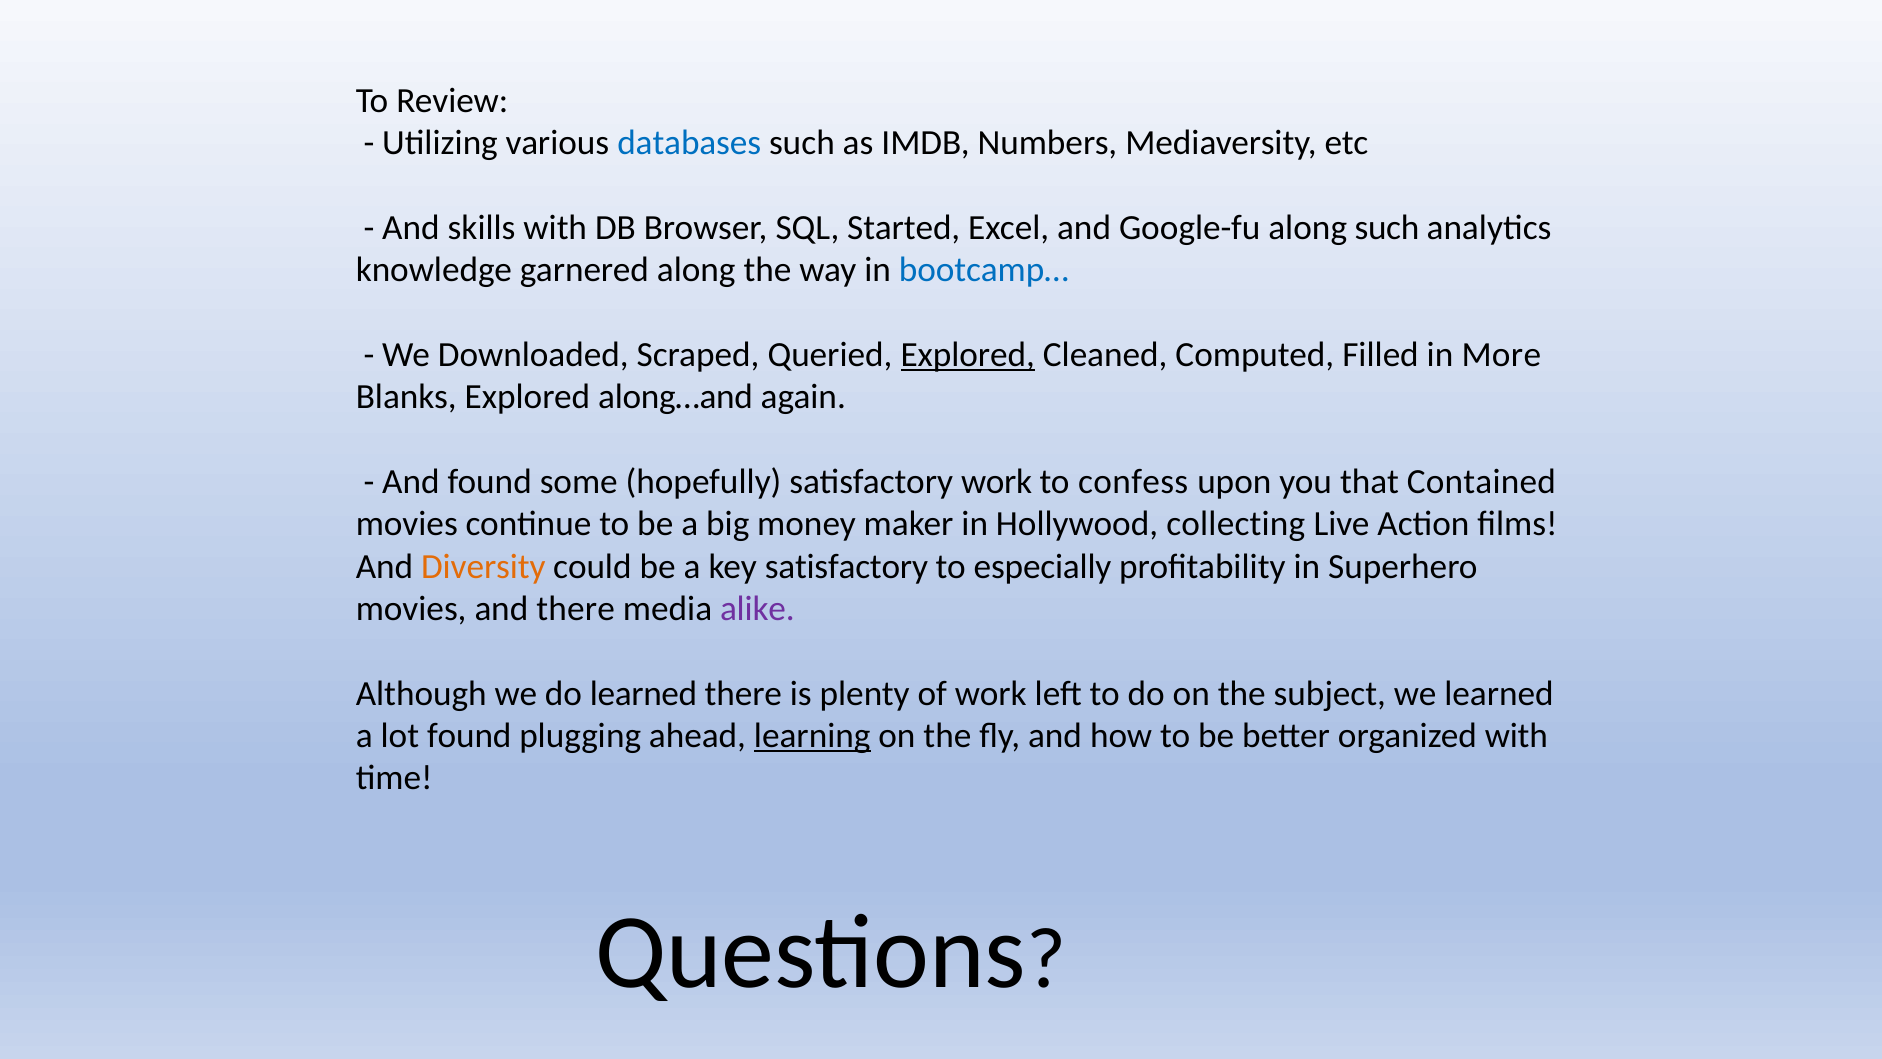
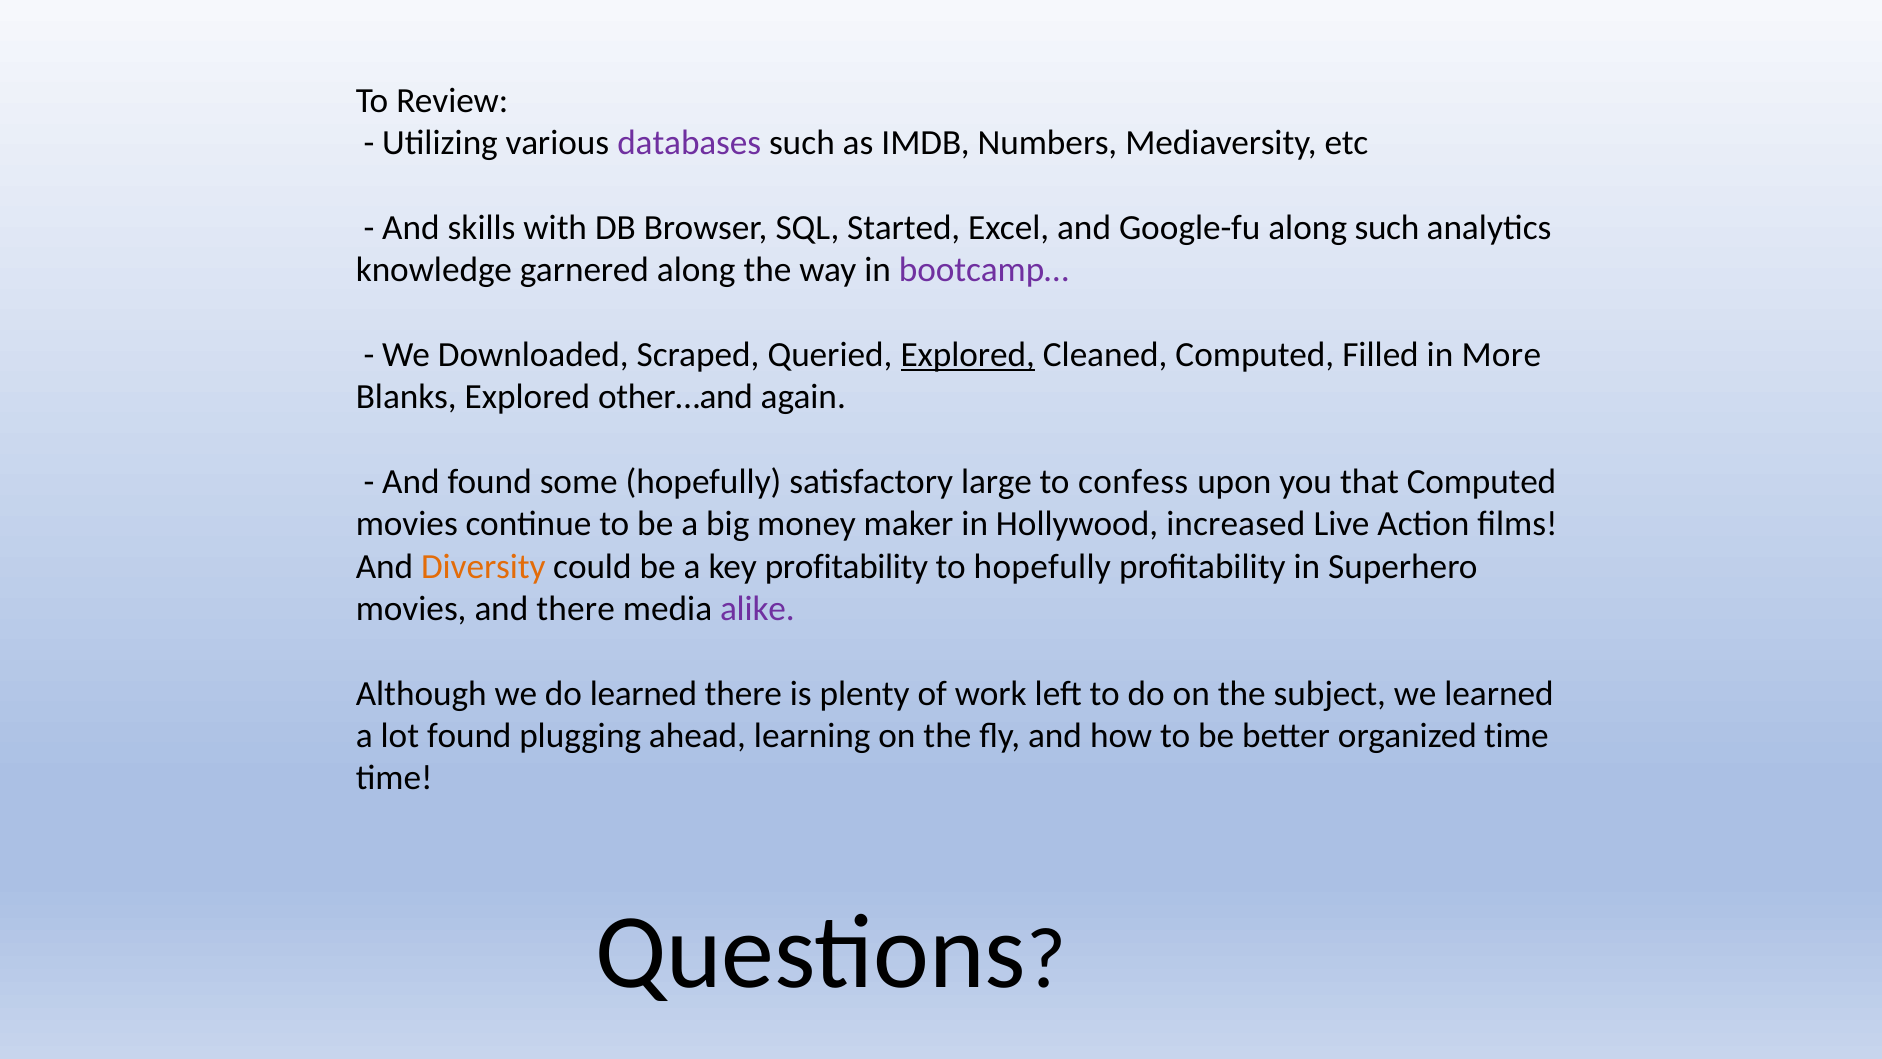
databases colour: blue -> purple (689, 143)
bootcamp… colour: blue -> purple (984, 270)
along…and: along…and -> other…and (676, 397)
satisfactory work: work -> large (997, 481)
that Contained: Contained -> Computed (1481, 481)
collecting: collecting -> increased (1236, 524)
key satisfactory: satisfactory -> profitability (846, 566)
to especially: especially -> hopefully (1042, 566)
learning underline: present -> none (812, 736)
organized with: with -> time (1516, 736)
